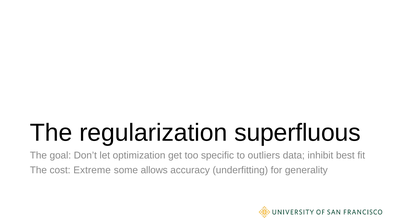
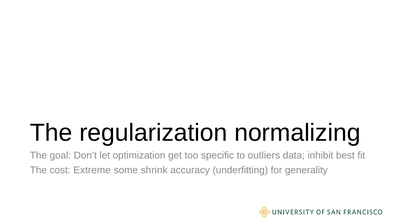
superfluous: superfluous -> normalizing (297, 133)
allows: allows -> shrink (154, 170)
